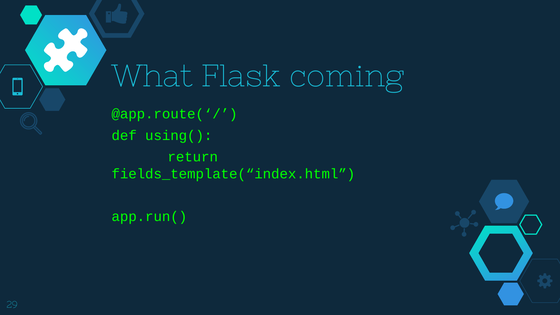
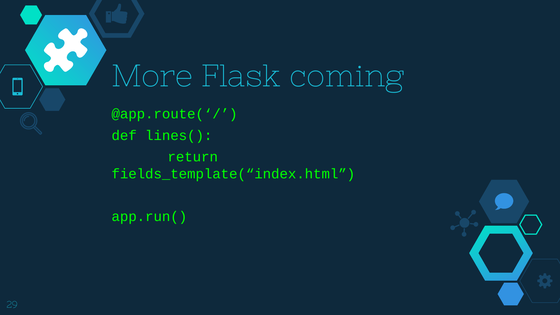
What: What -> More (152, 76)
using(: using( -> lines( (179, 135)
